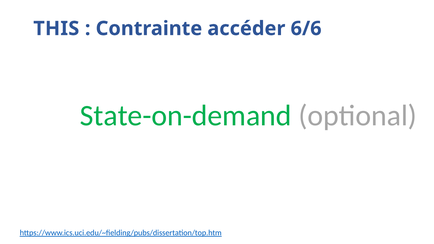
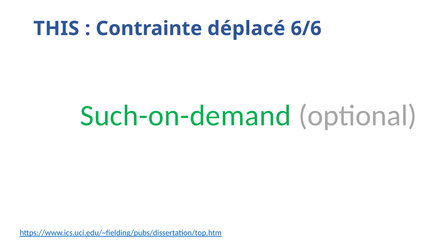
accéder: accéder -> déplacé (246, 29)
State-on-demand: State-on-demand -> Such-on-demand (186, 116)
